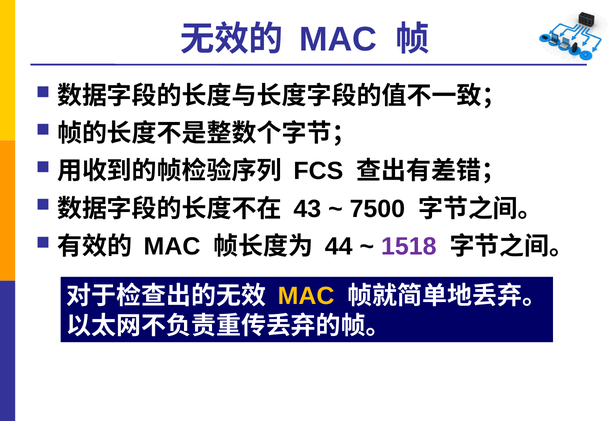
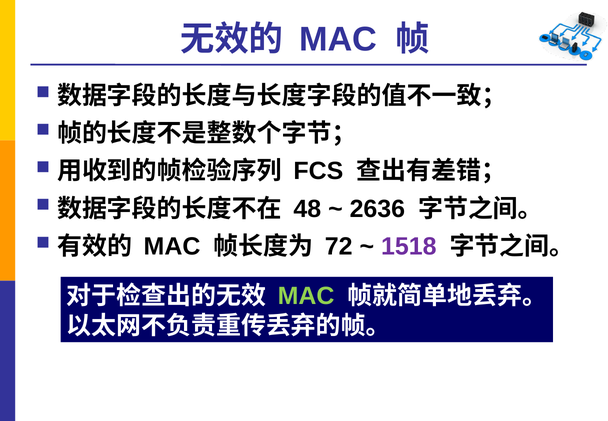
43: 43 -> 48 (307, 209)
7500: 7500 -> 2636 (377, 209)
44: 44 -> 72 (339, 246)
MAC colour: yellow -> light green (306, 296)
